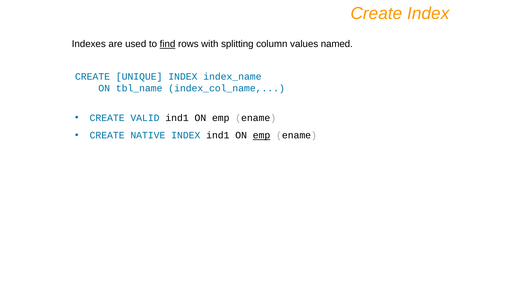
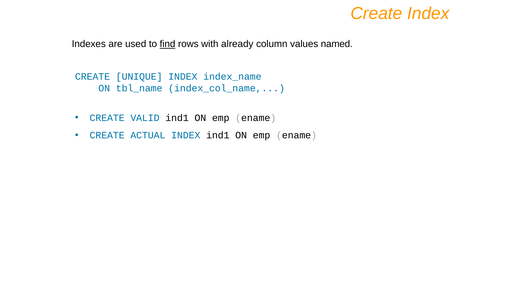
splitting: splitting -> already (237, 44)
NATIVE: NATIVE -> ACTUAL (148, 135)
emp underline: present -> none (262, 135)
